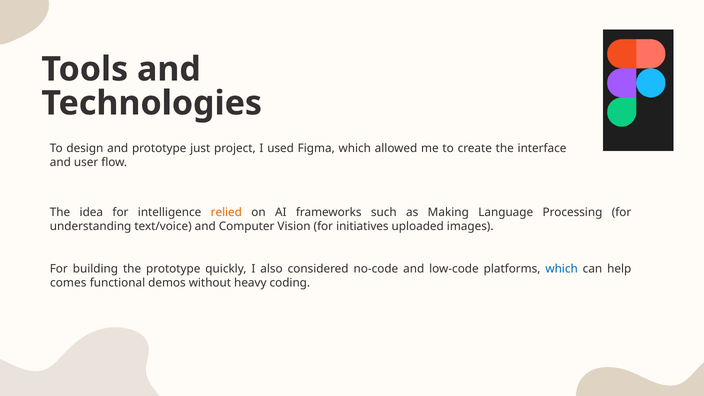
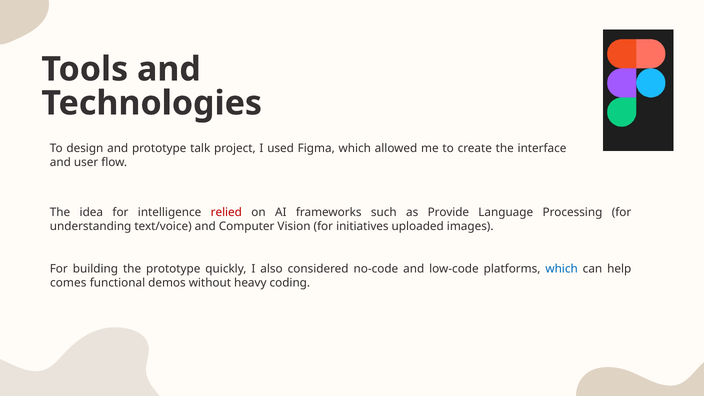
just: just -> talk (200, 148)
relied colour: orange -> red (226, 212)
Making: Making -> Provide (448, 212)
